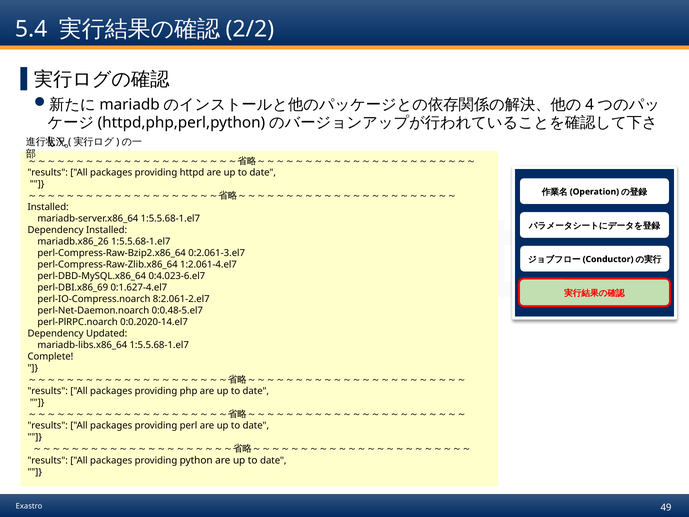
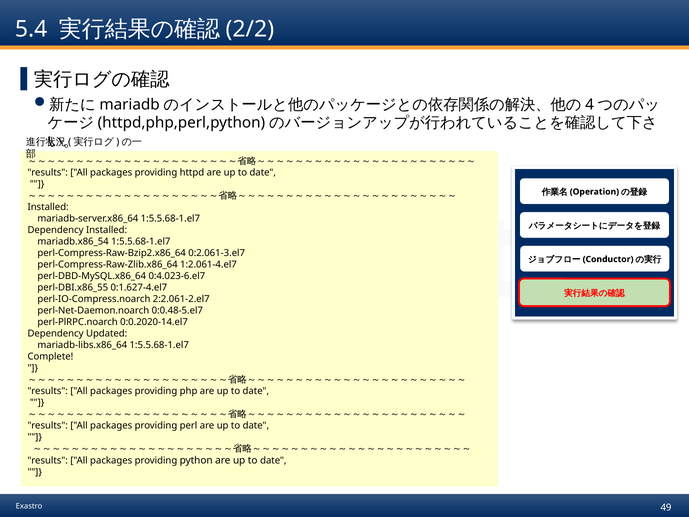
mariadb.x86_26: mariadb.x86_26 -> mariadb.x86_54 (73, 241)
perl-DBI.x86_69: perl-DBI.x86_69 -> perl-DBI.x86_55 (73, 287)
8:2.061-2.el7: 8:2.061-2.el7 -> 2:2.061-2.el7 (181, 299)
